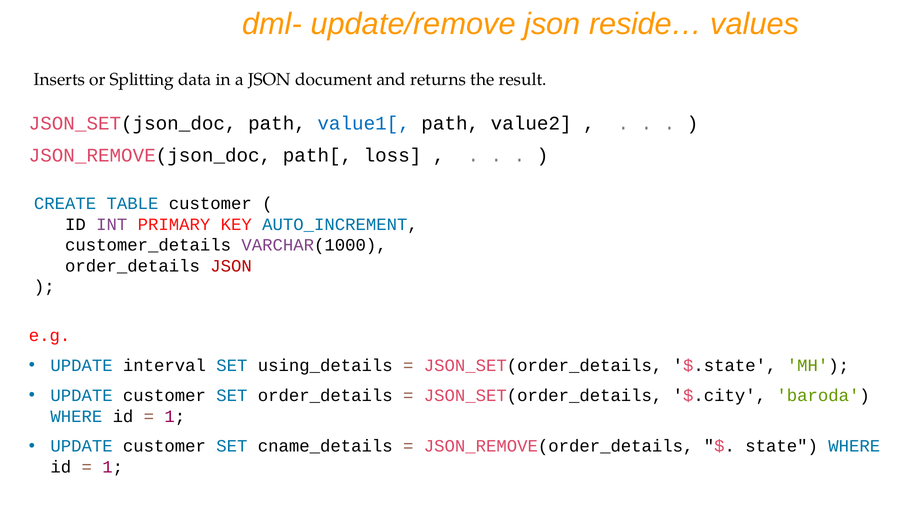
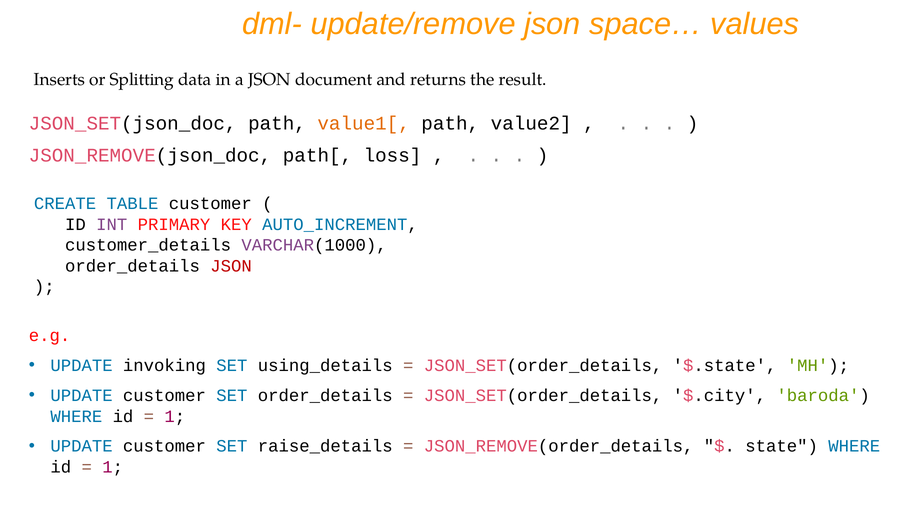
reside…: reside… -> space… (646, 24)
value1[ colour: blue -> orange (364, 123)
interval: interval -> invoking (164, 365)
cname_details: cname_details -> raise_details (325, 446)
